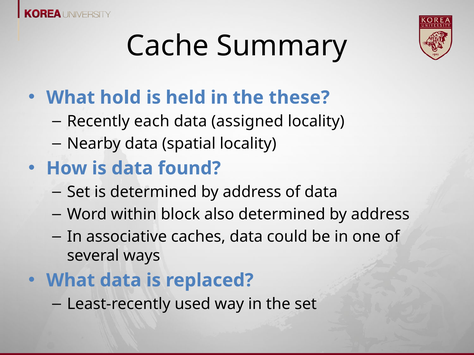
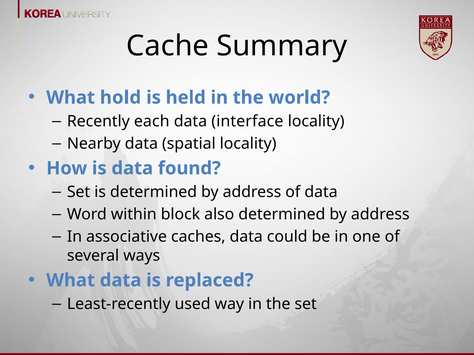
these: these -> world (299, 98)
assigned: assigned -> interface (247, 121)
